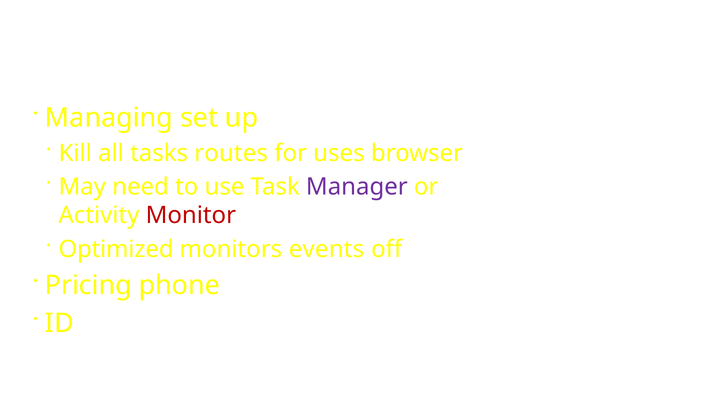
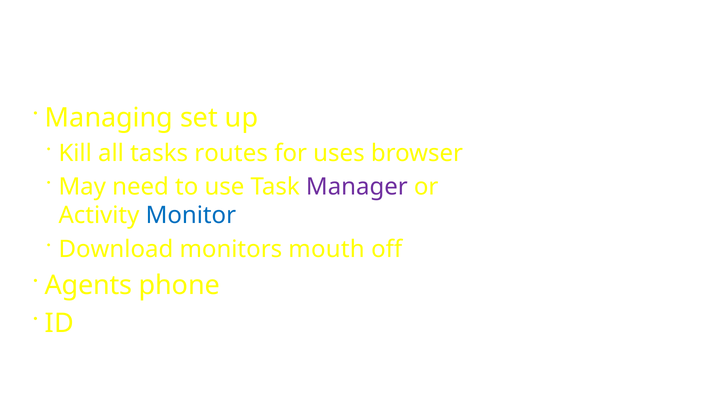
Monitor colour: red -> blue (191, 216)
Optimized: Optimized -> Download (116, 249)
events: events -> mouth (327, 249)
Pricing: Pricing -> Agents (88, 285)
